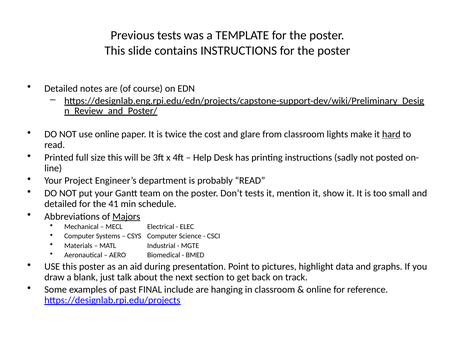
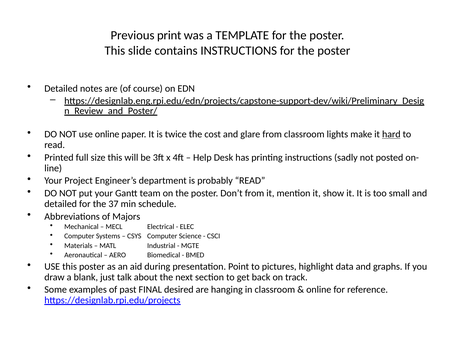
Previous tests: tests -> print (169, 35)
Don’t tests: tests -> from (255, 193)
41: 41 -> 37 (113, 204)
Majors underline: present -> none (126, 217)
include: include -> desired (179, 290)
